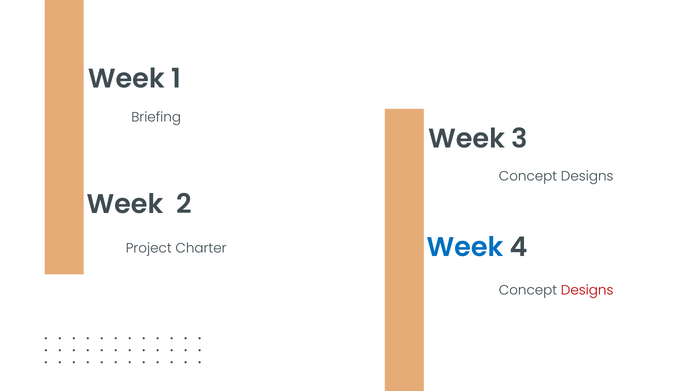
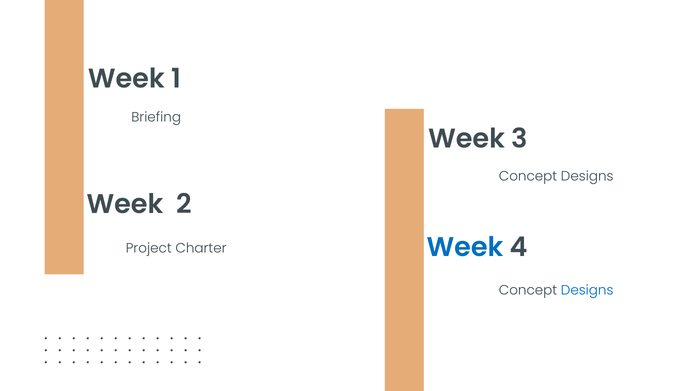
Designs colour: red -> blue (587, 290)
